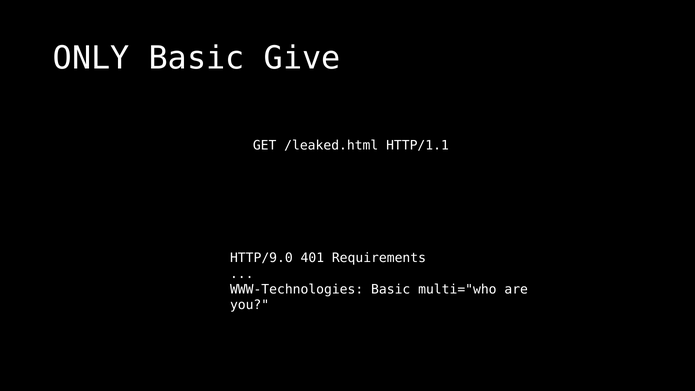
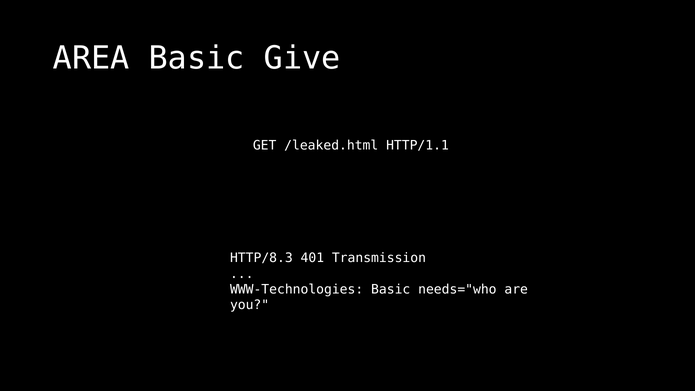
ONLY: ONLY -> AREA (91, 58)
HTTP/9.0: HTTP/9.0 -> HTTP/8.3 (261, 258)
Requirements: Requirements -> Transmission (379, 258)
multi="who: multi="who -> needs="who (457, 289)
